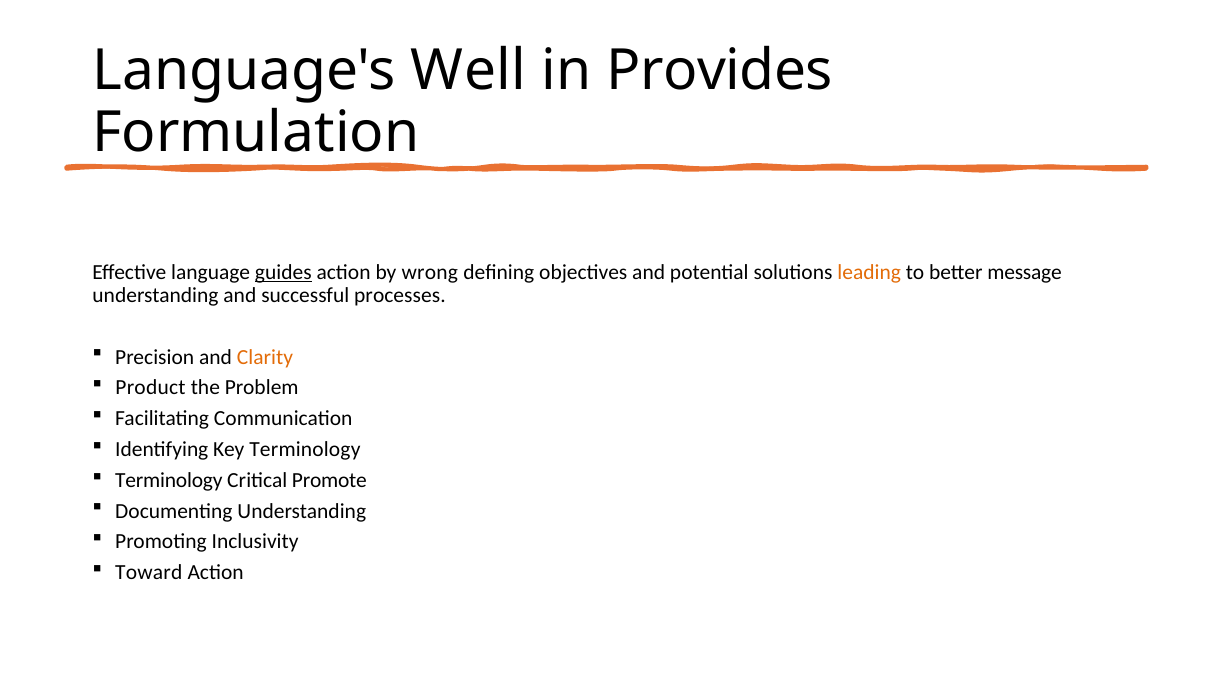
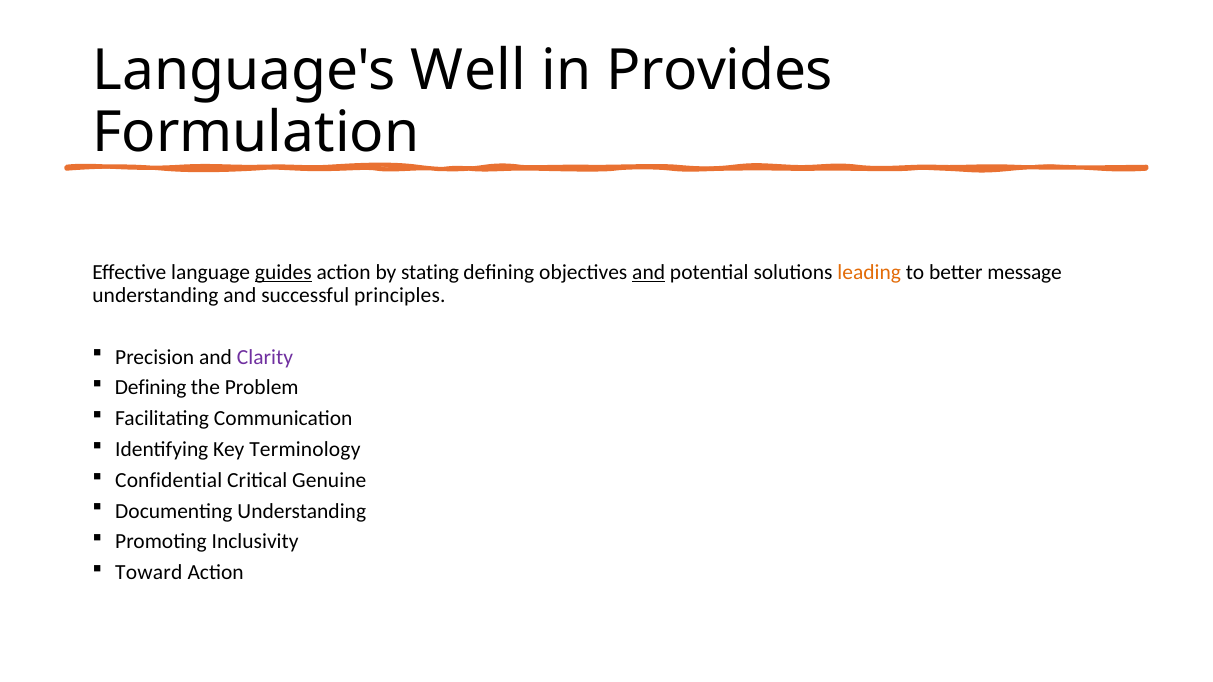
wrong: wrong -> stating (430, 272)
and underline: none -> present (649, 272)
processes: processes -> principles (400, 295)
Clarity colour: orange -> purple (265, 357)
Product: Product -> Defining (151, 388)
Terminology: Terminology -> Confidential (169, 480)
Promote: Promote -> Genuine (329, 480)
